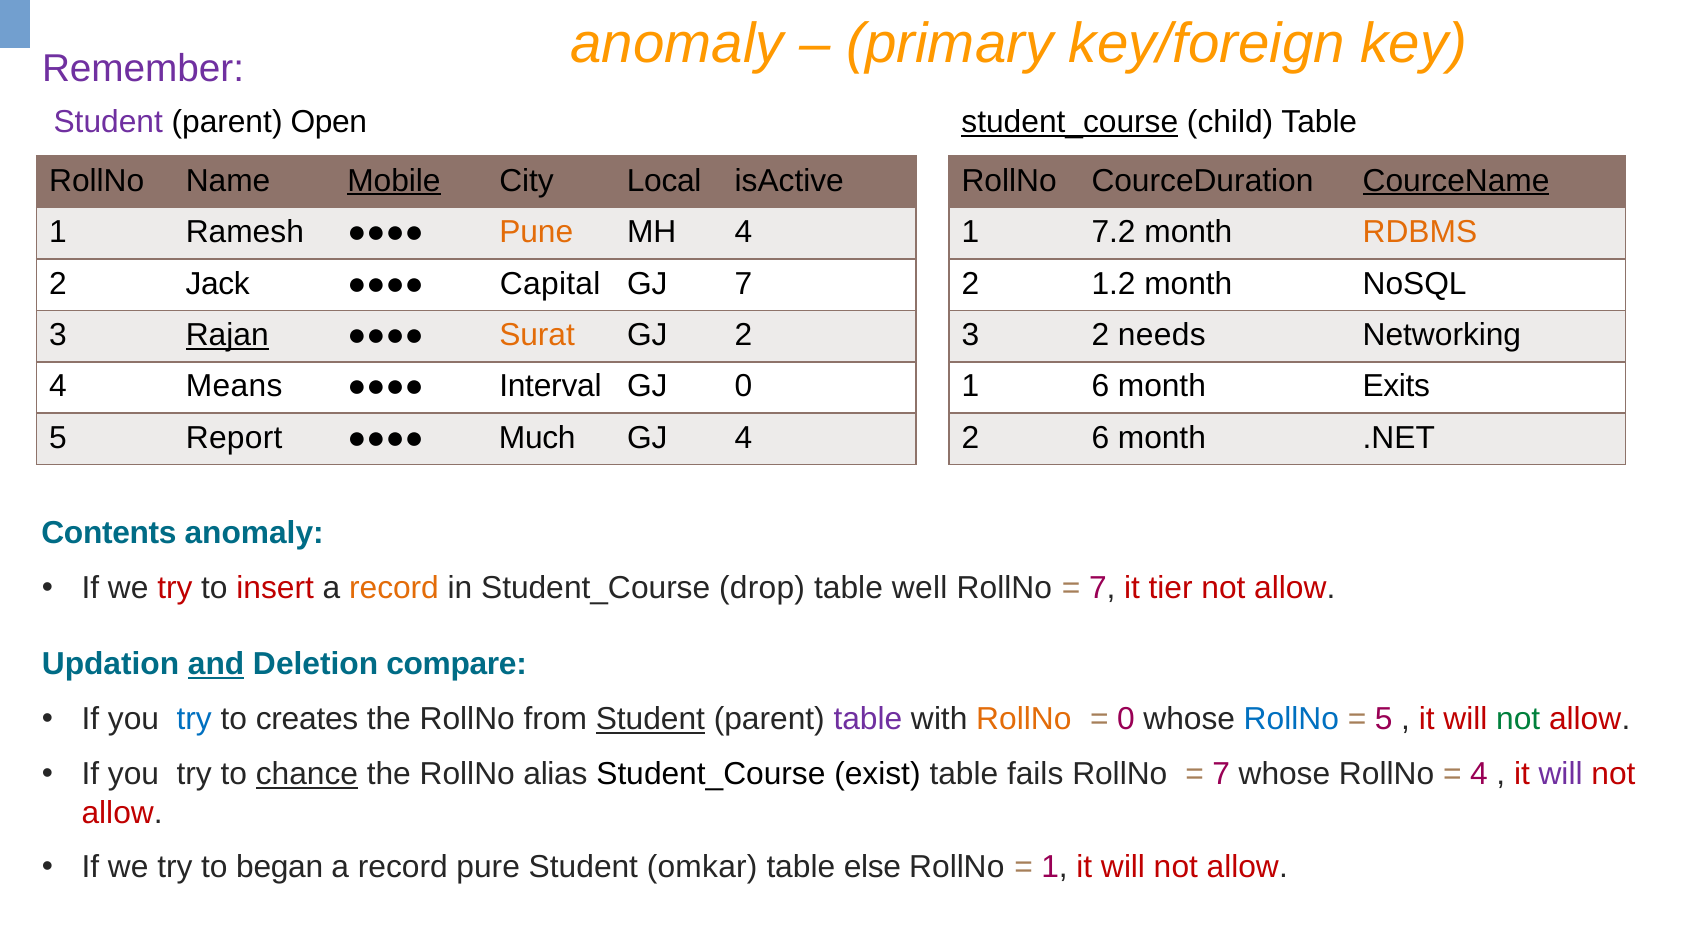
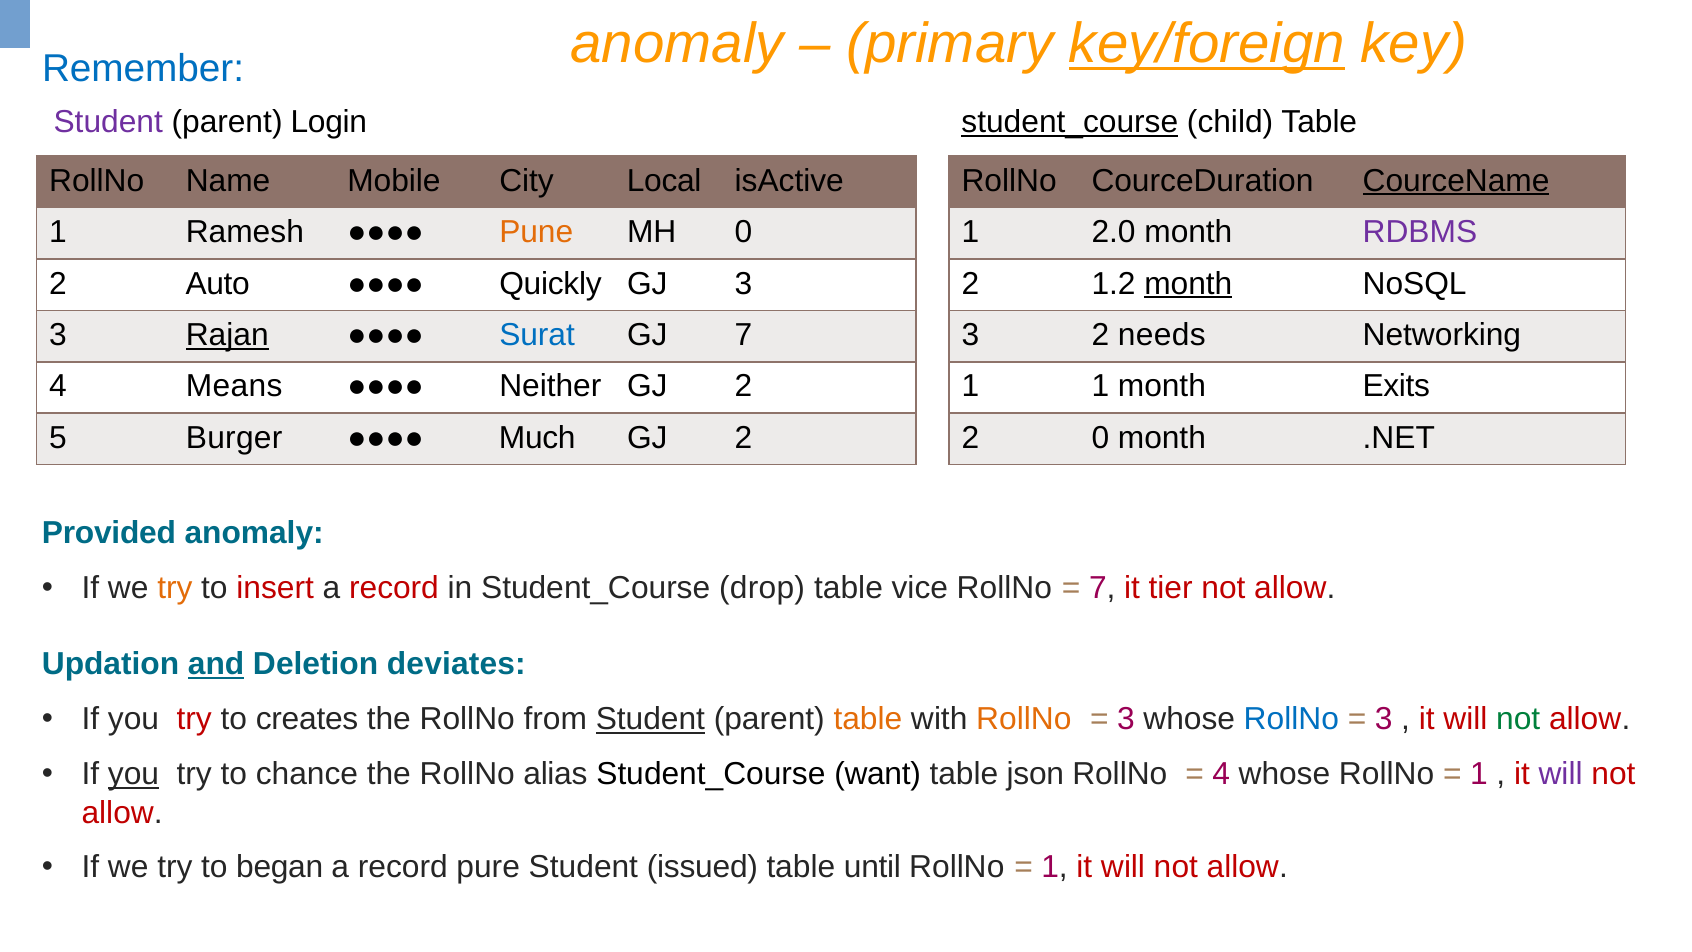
Remember colour: purple -> blue (143, 68)
key/foreign underline: none -> present (1207, 44)
Open: Open -> Login (329, 122)
Mobile underline: present -> none (394, 181)
MH 4: 4 -> 0 (744, 232)
7.2: 7.2 -> 2.0 (1114, 232)
RDBMS colour: orange -> purple (1420, 232)
Jack: Jack -> Auto (218, 283)
Capital: Capital -> Quickly (550, 283)
GJ 7: 7 -> 3 (744, 283)
month underline: none -> present (1188, 284)
Surat colour: orange -> blue (537, 335)
GJ 2: 2 -> 7 (744, 335)
Interval: Interval -> Neither (550, 386)
0: 0 -> 2 (744, 386)
1 6: 6 -> 1 (1100, 386)
Report: Report -> Burger (234, 438)
4: 4 -> 2 (744, 438)
2 6: 6 -> 0 (1100, 438)
Contents: Contents -> Provided (109, 533)
try colour: red -> orange (175, 588)
record colour: orange -> red (394, 588)
well: well -> vice (920, 588)
compare: compare -> deviates (456, 664)
try colour: blue -> red (194, 719)
table colour: purple -> orange (868, 719)
0: 0 -> 3 (1126, 719)
5: 5 -> 3 (1384, 719)
you underline: none -> present (134, 774)
chance underline: present -> none (307, 774)
exist: exist -> want (878, 774)
fails: fails -> json (1035, 774)
7: 7 -> 4 (1221, 774)
4: 4 -> 1 (1479, 774)
omkar: omkar -> issued (702, 867)
else: else -> until (872, 867)
